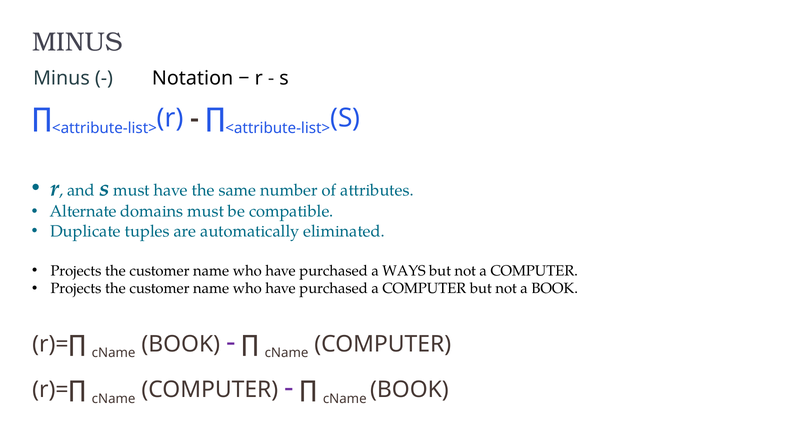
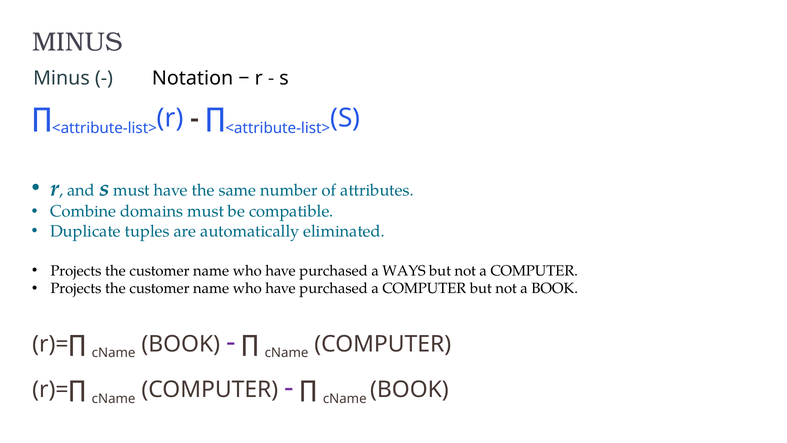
Alternate: Alternate -> Combine (83, 211)
